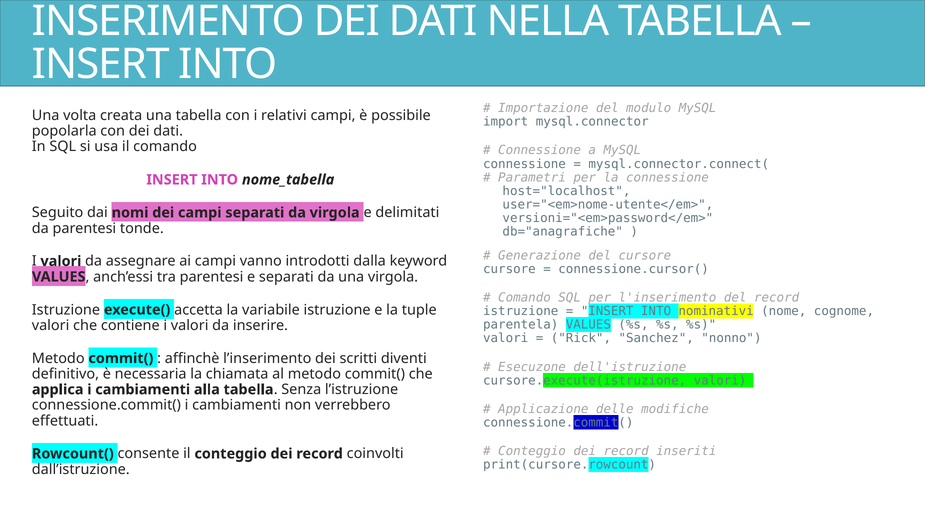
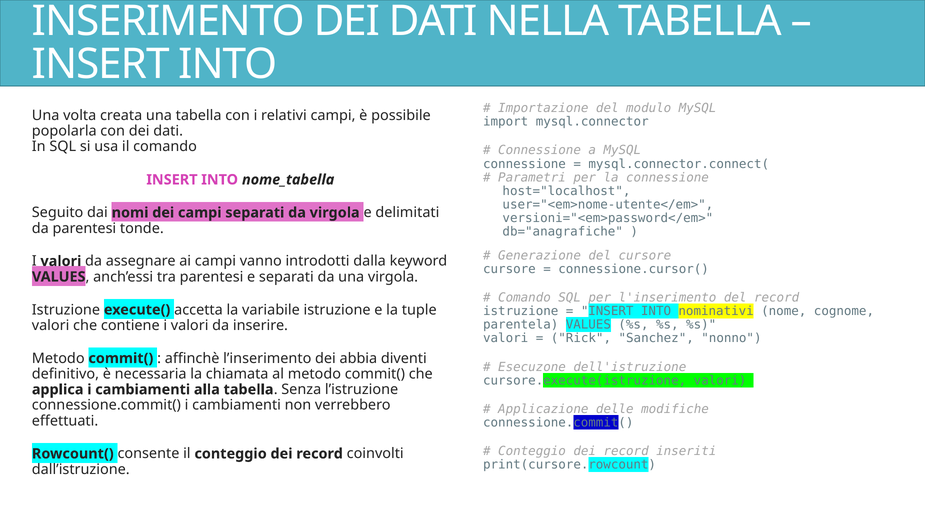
scritti: scritti -> abbia (358, 359)
